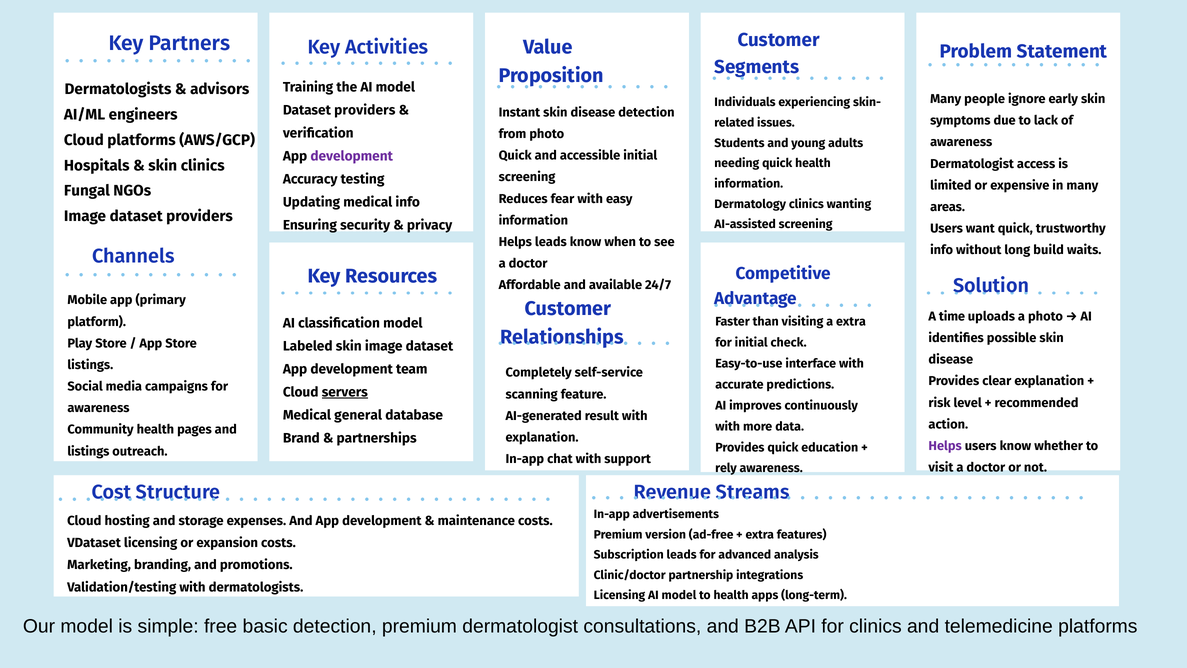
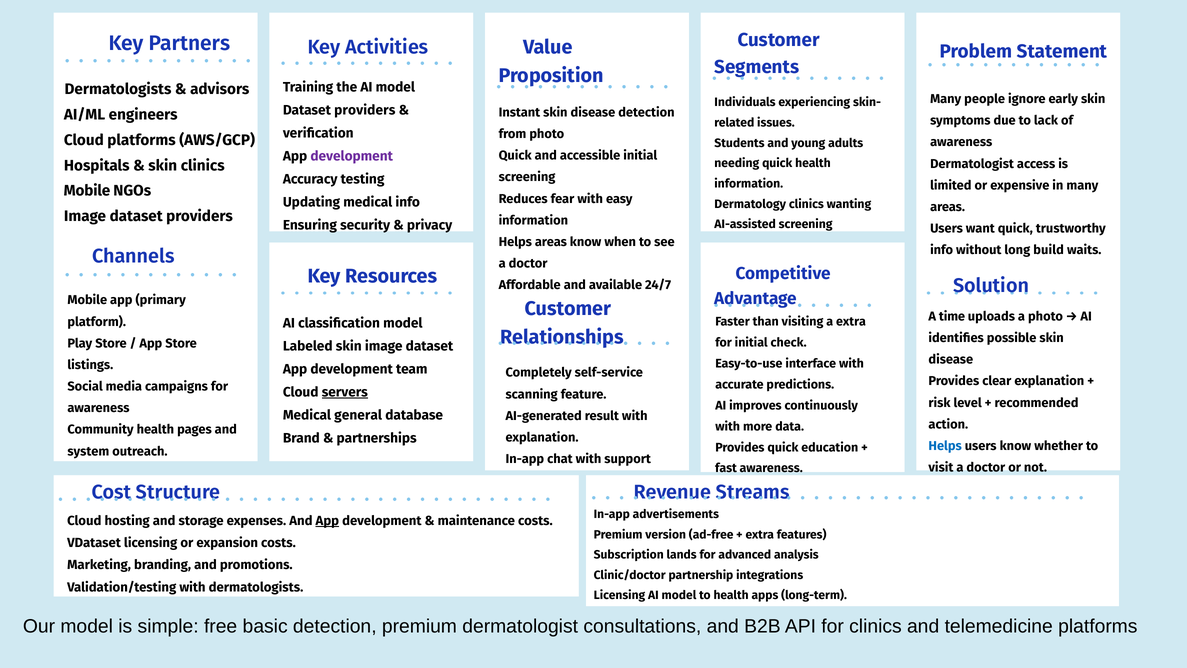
Fungal: Fungal -> Mobile (87, 191)
Helps leads: leads -> areas (551, 242)
Helps colour: purple -> blue (945, 446)
listings: listings -> system (88, 451)
rely: rely -> fast (726, 468)
App underline: none -> present (327, 521)
Subscription leads: leads -> lands (682, 555)
